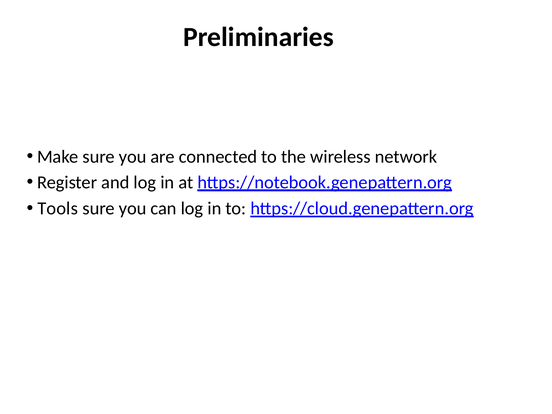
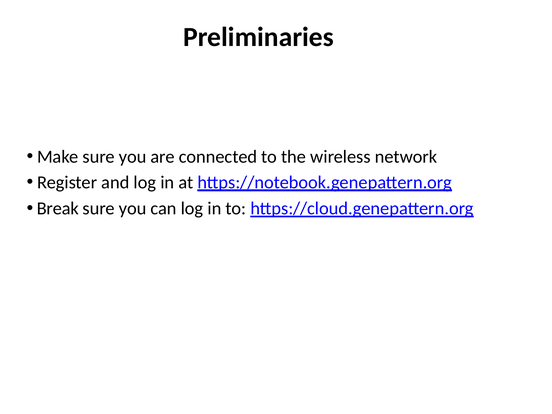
Tools: Tools -> Break (58, 209)
